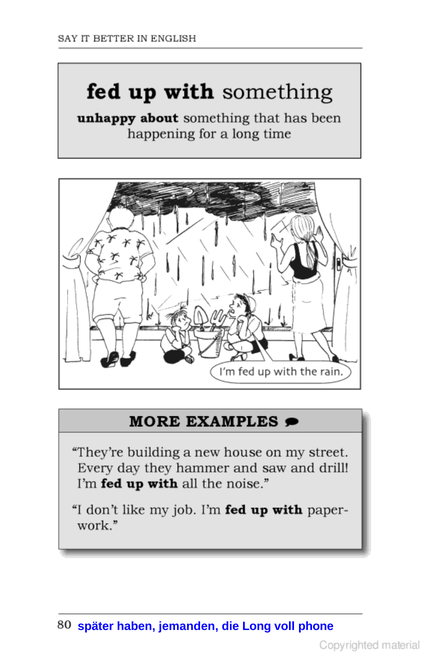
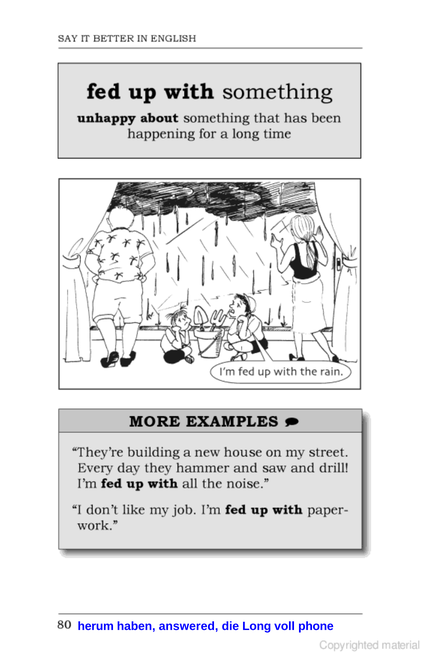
später: später -> herum (96, 626)
jemanden: jemanden -> answered (189, 626)
